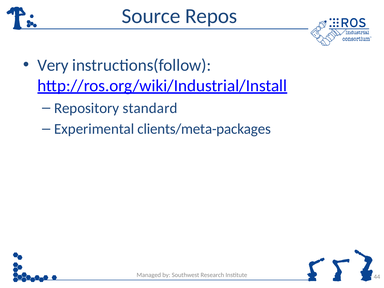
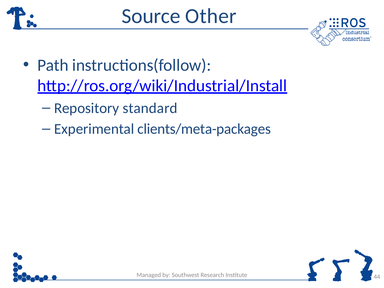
Repos: Repos -> Other (211, 16)
Very: Very -> Path (53, 65)
